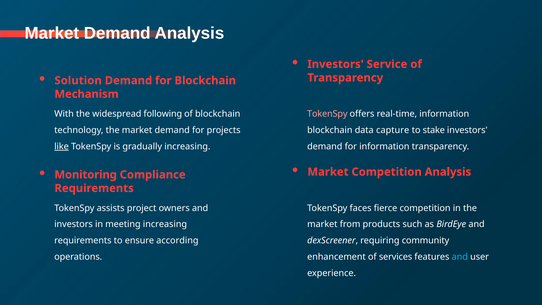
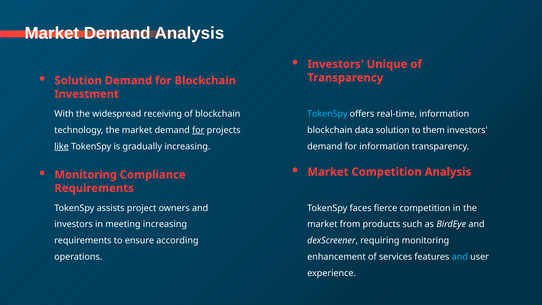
Service: Service -> Unique (387, 64)
Mechanism: Mechanism -> Investment (87, 94)
following: following -> receiving (163, 114)
TokenSpy colour: pink -> light blue (327, 114)
for underline: none -> present (198, 130)
data capture: capture -> solution (393, 130)
stake: stake -> them (434, 130)
requiring community: community -> monitoring (426, 240)
